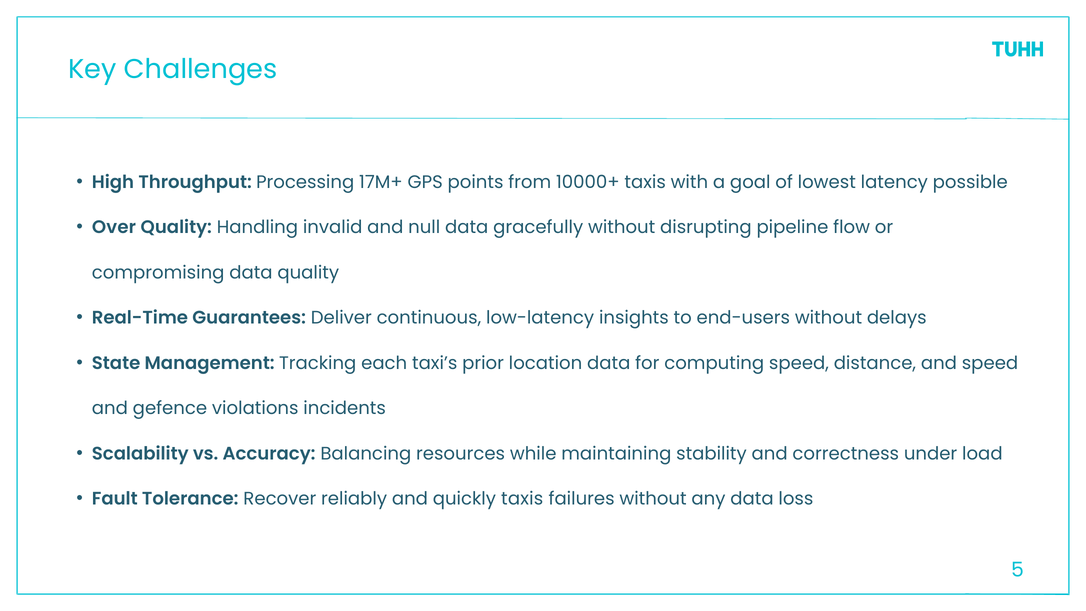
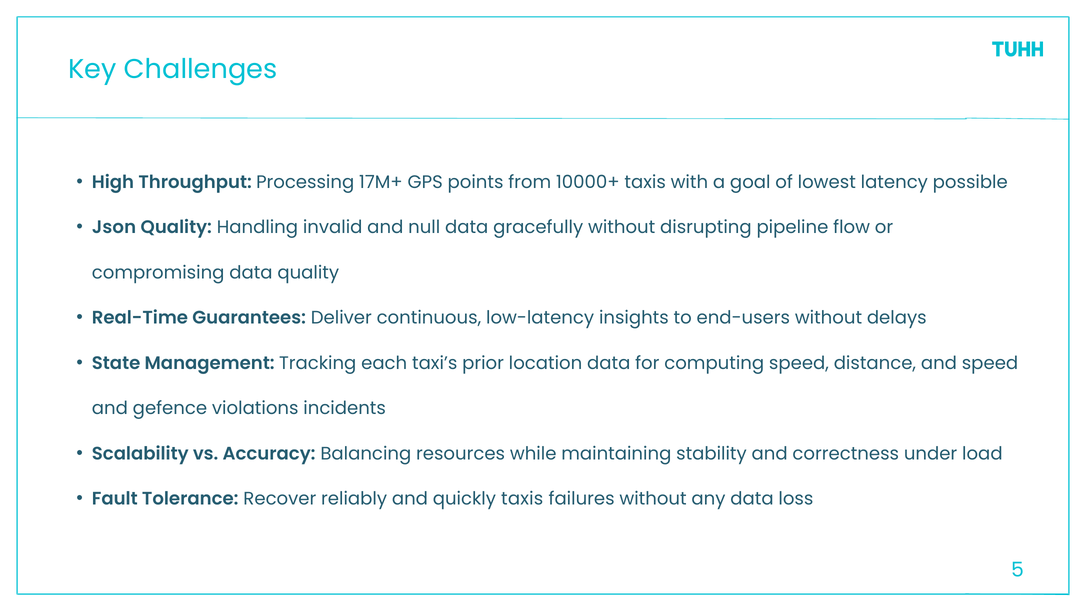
Over: Over -> Json (114, 227)
